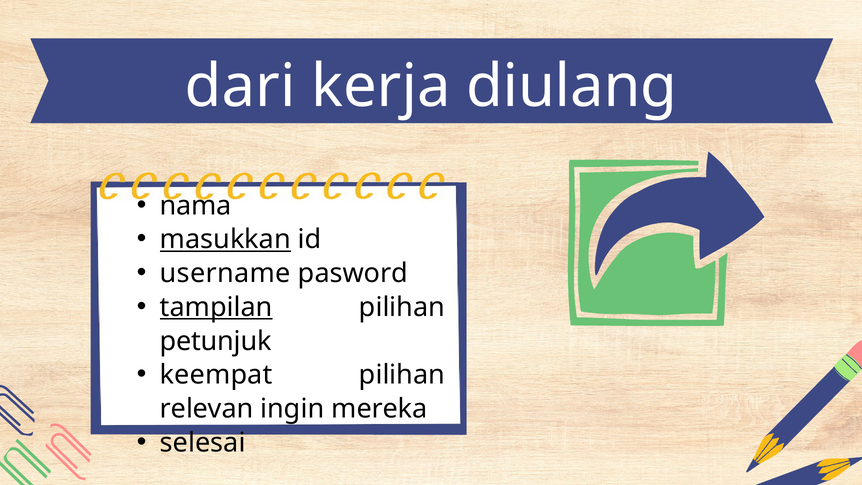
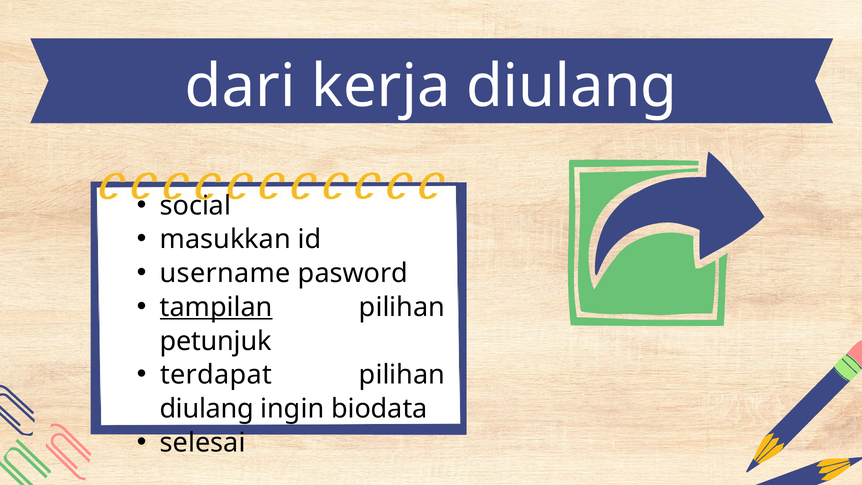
nama: nama -> social (195, 206)
masukkan underline: present -> none (225, 239)
keempat: keempat -> terdapat (216, 375)
relevan: relevan -> diulang (207, 409)
mereka: mereka -> biodata (379, 409)
